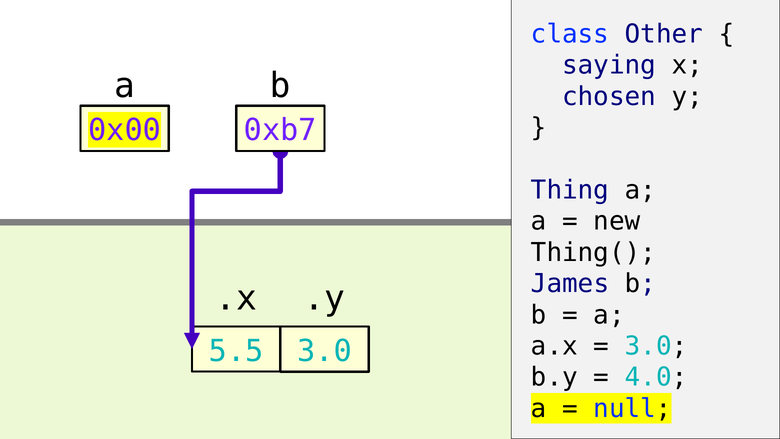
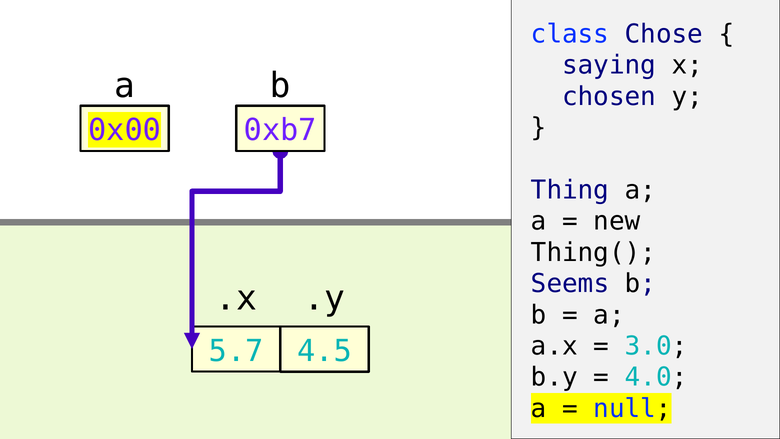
Other: Other -> Chose (664, 34)
James: James -> Seems (570, 284)
5.5: 5.5 -> 5.7 (236, 351)
3.0: 3.0 -> 4.5 (325, 351)
